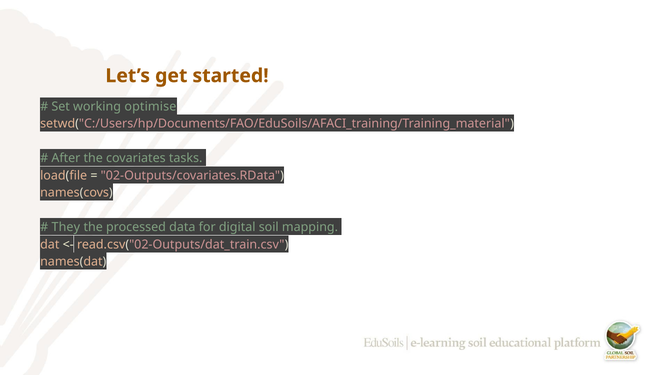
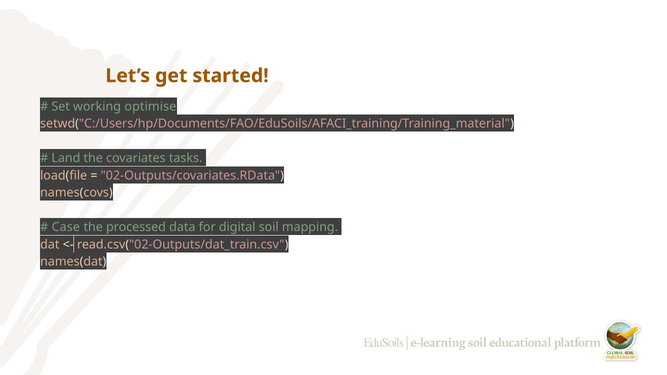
After: After -> Land (66, 158)
They: They -> Case (66, 227)
